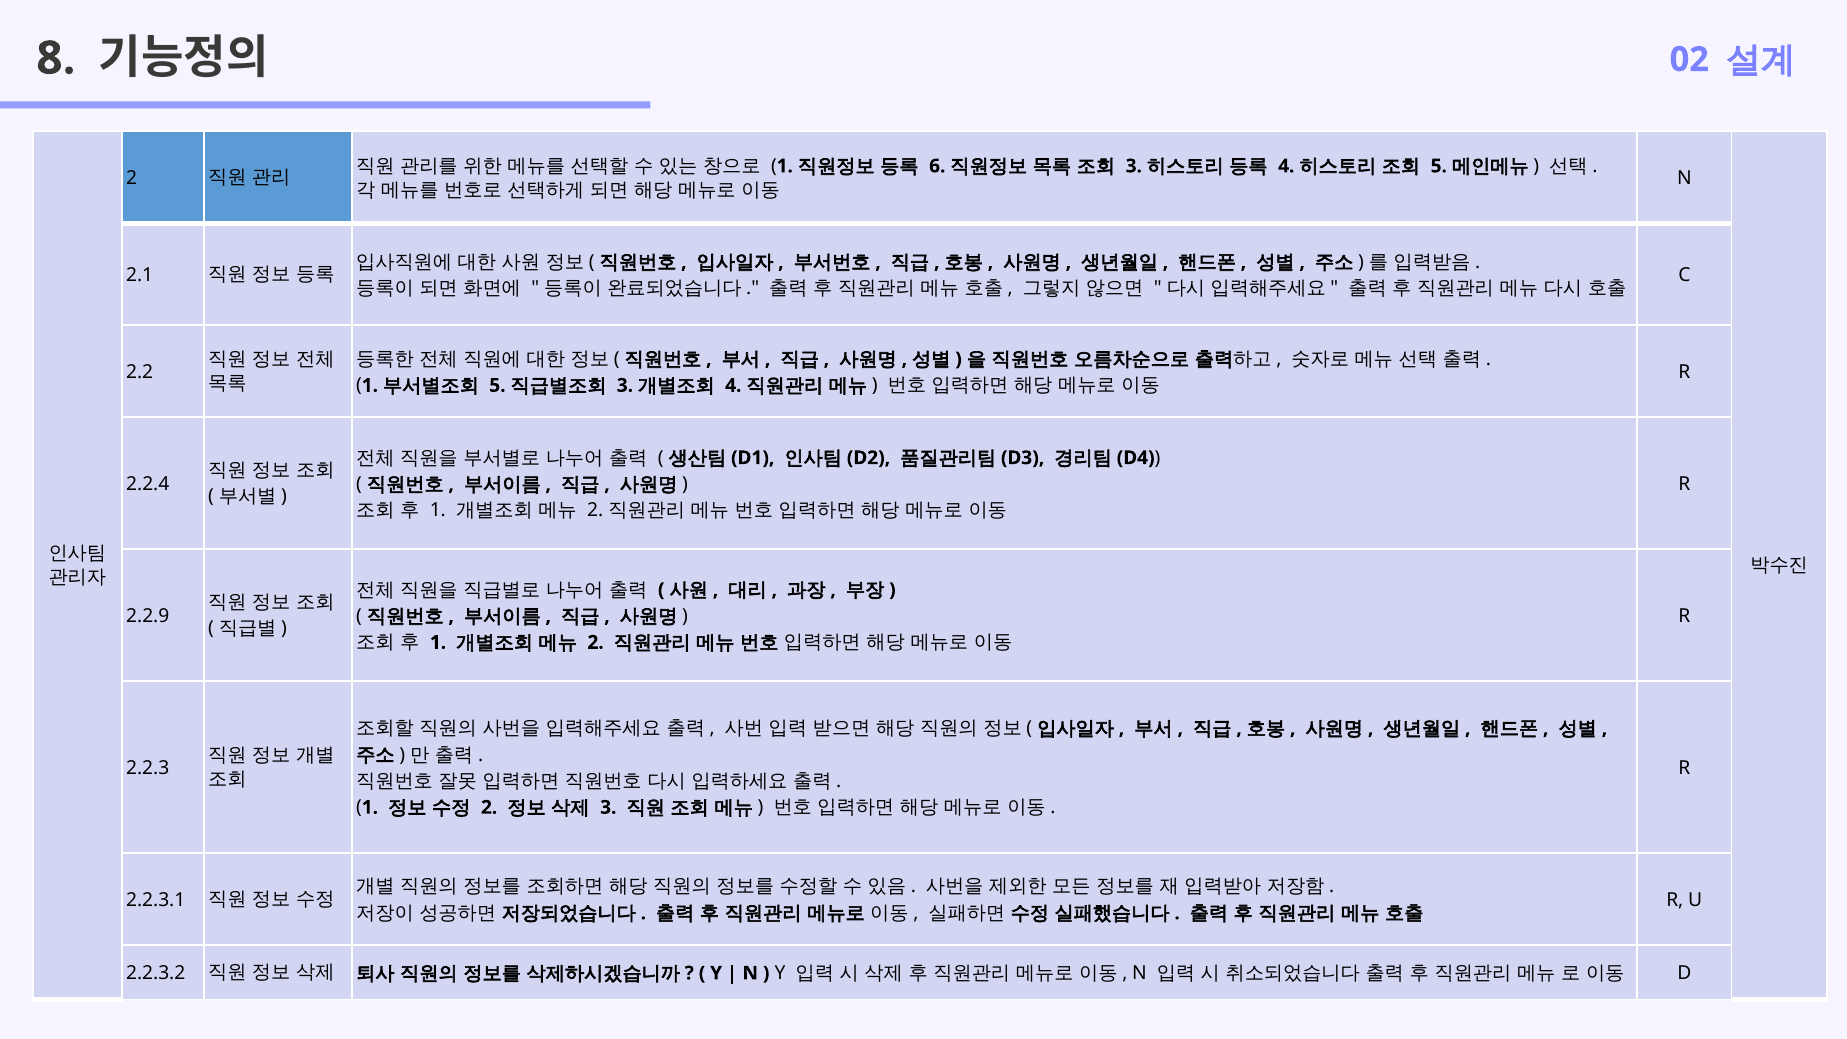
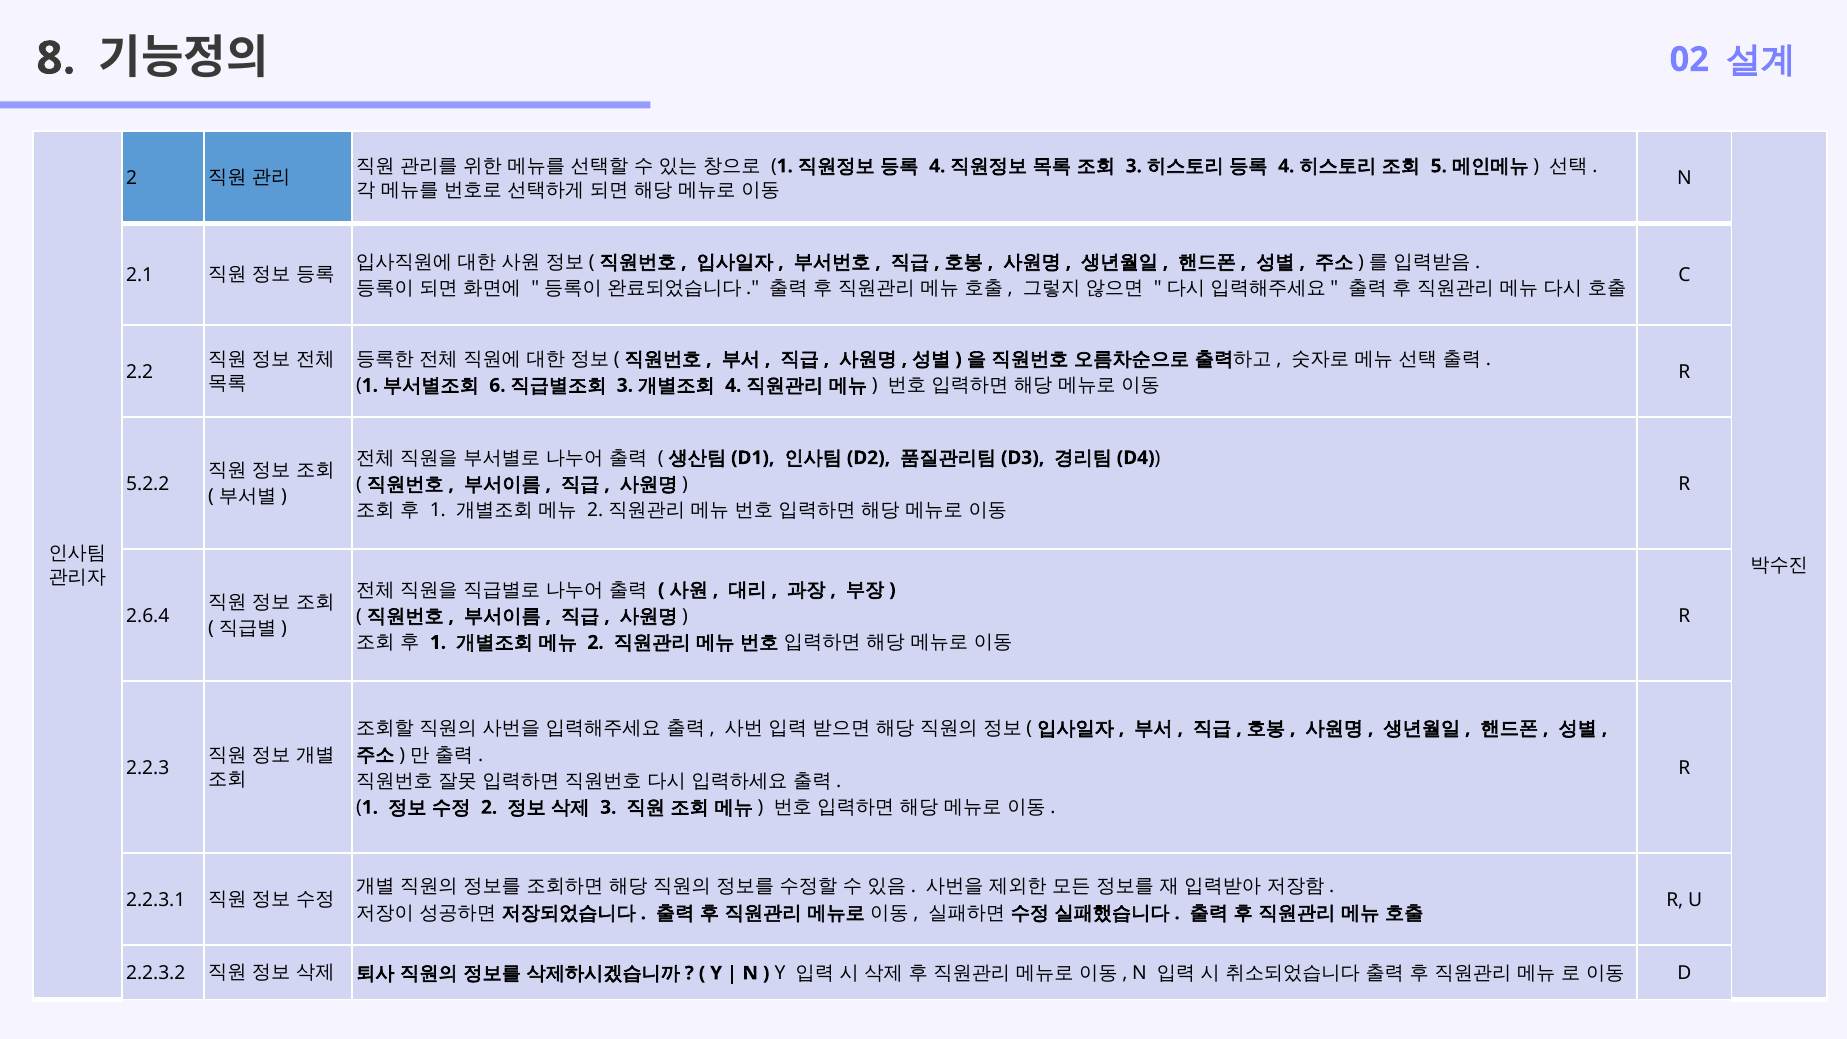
6: 6 -> 4 (937, 166)
5: 5 -> 6 (497, 385)
2.2.4: 2.2.4 -> 5.2.2 (148, 484)
2.2.9: 2.2.9 -> 2.6.4 (148, 616)
